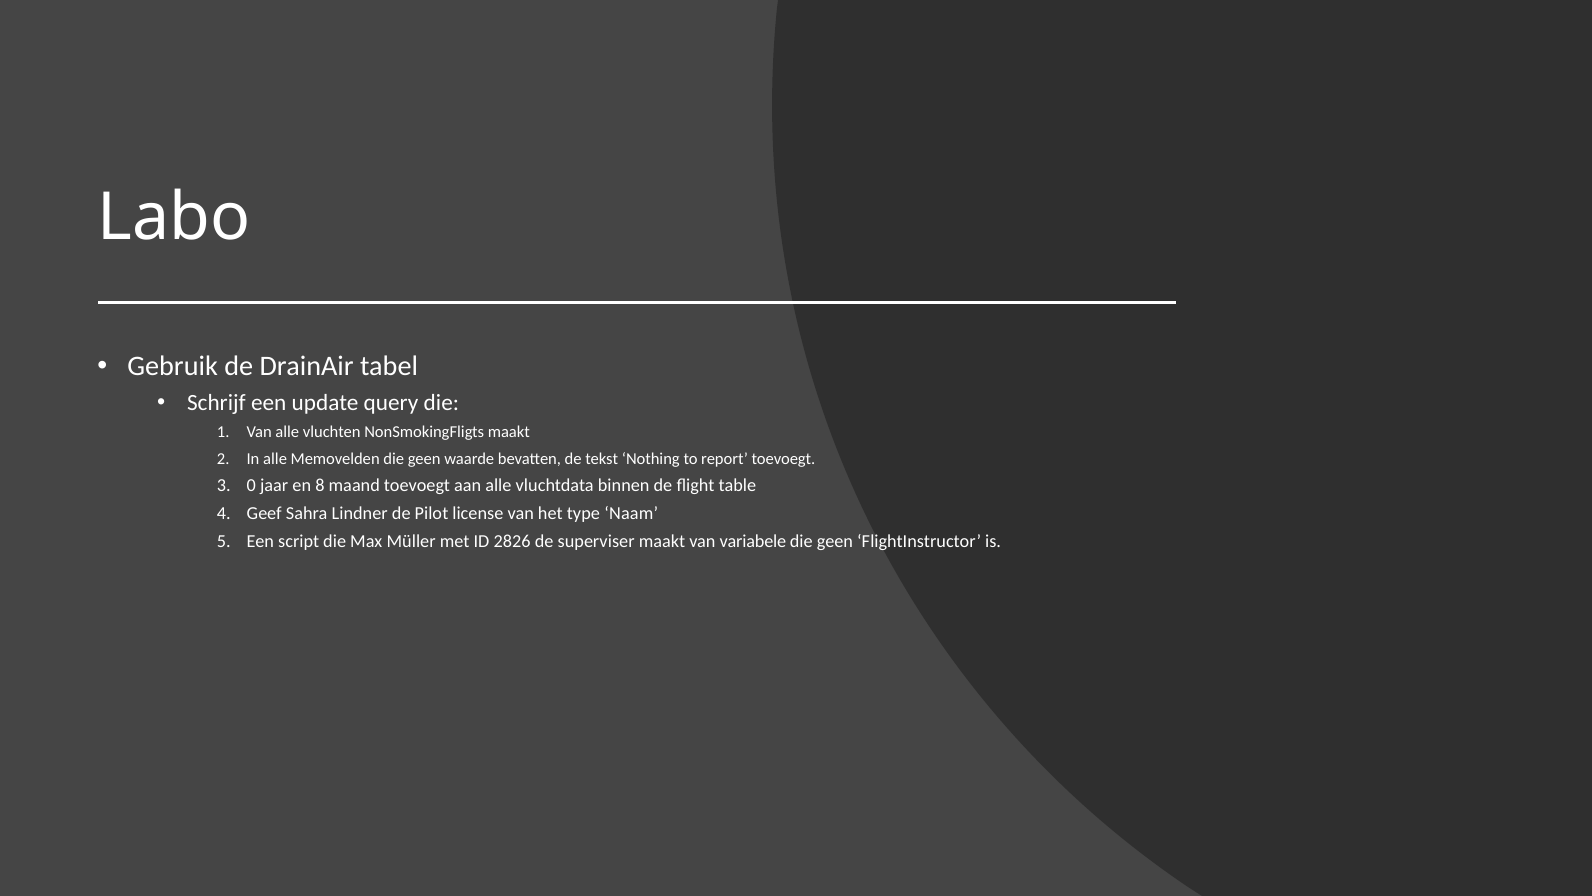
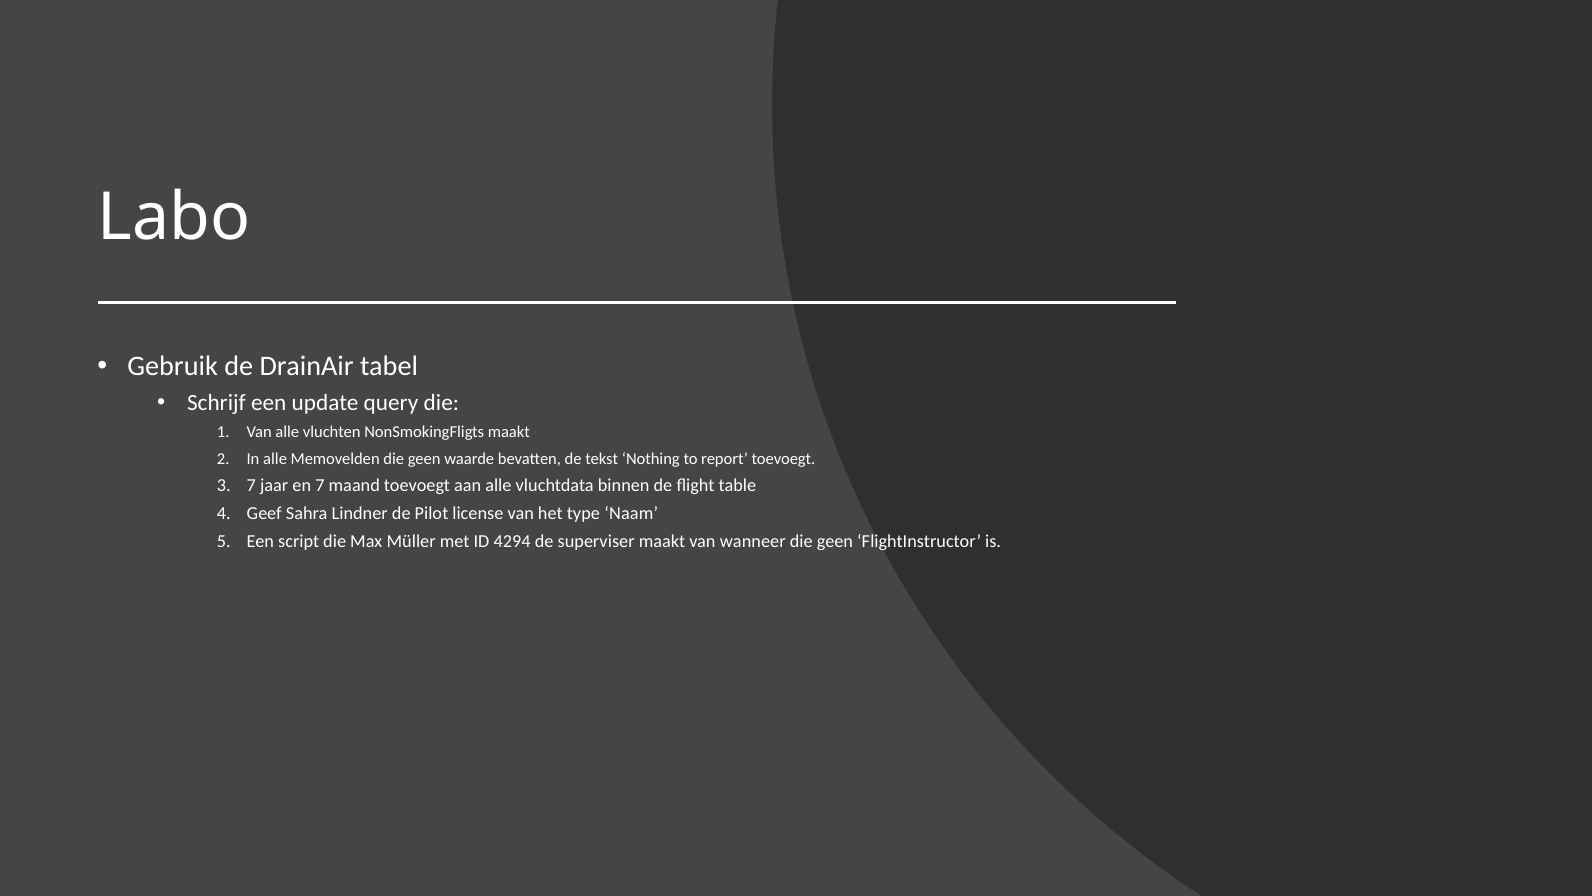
0: 0 -> 7 (251, 485)
en 8: 8 -> 7 (320, 485)
2826: 2826 -> 4294 (512, 541)
variabele: variabele -> wanneer (753, 541)
